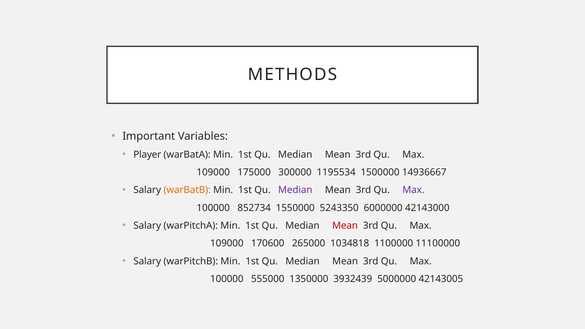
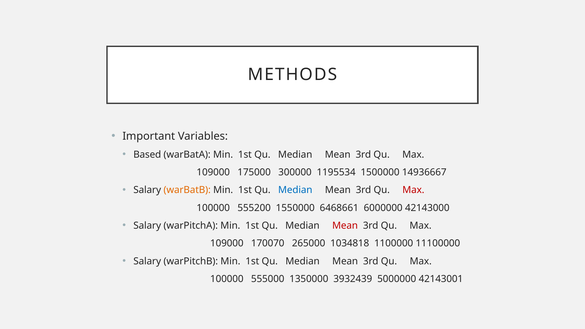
Player: Player -> Based (147, 155)
Median colour: purple -> blue (295, 190)
Max colour: purple -> red (413, 190)
852734: 852734 -> 555200 (254, 208)
5243350: 5243350 -> 6468661 (339, 208)
170600: 170600 -> 170070 (268, 243)
42143005: 42143005 -> 42143001 (441, 279)
